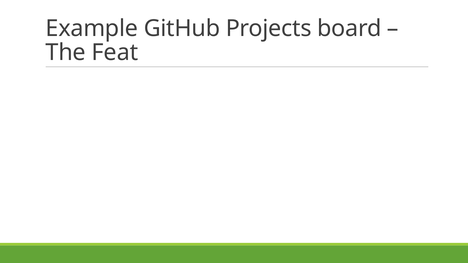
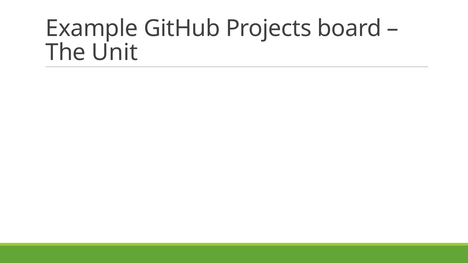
Feat: Feat -> Unit (115, 52)
